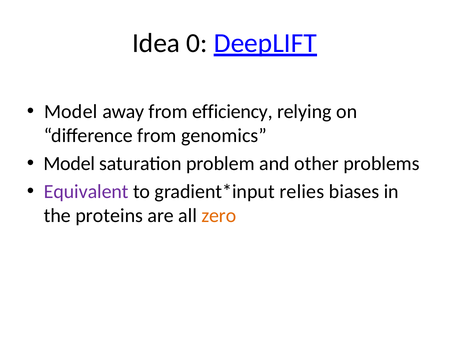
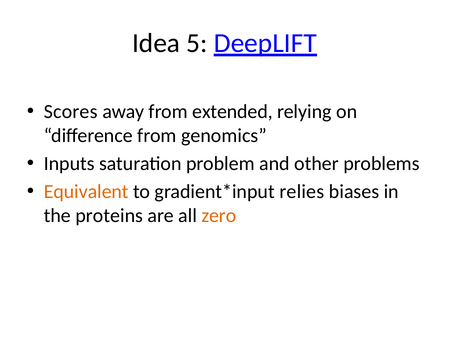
0: 0 -> 5 (197, 43)
Model: Model -> Scores (71, 112)
efficiency: efficiency -> extended (232, 112)
Model: Model -> Inputs (69, 163)
Equivalent colour: purple -> orange (86, 191)
